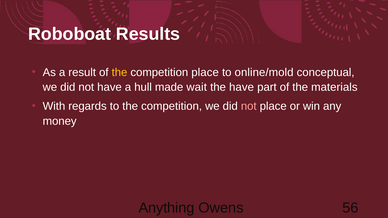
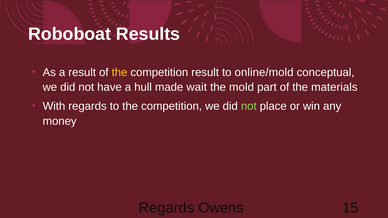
competition place: place -> result (205, 72)
the have: have -> mold (242, 87)
not colour: pink -> light green (249, 106)
Anything: Anything -> Regards (166, 208)
56: 56 -> 15 (350, 208)
